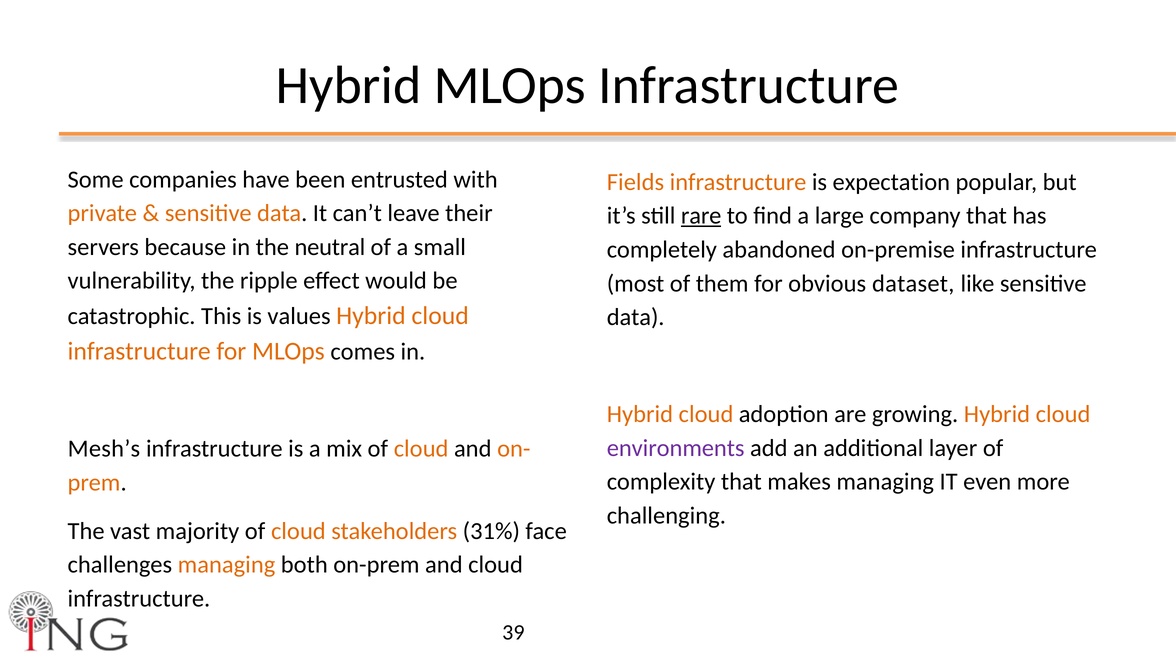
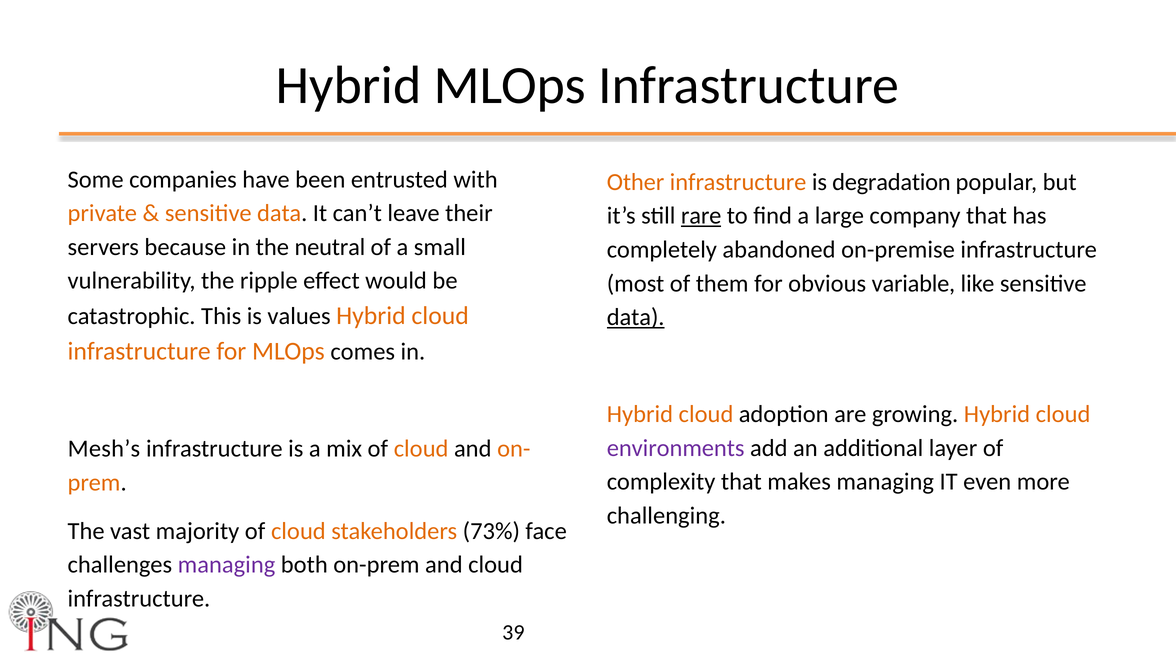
Fields: Fields -> Other (636, 182)
expectation: expectation -> degradation (891, 182)
dataset: dataset -> variable (913, 284)
data underline: none -> present (636, 317)
31%: 31% -> 73% (491, 531)
managing colour: orange -> purple (226, 565)
